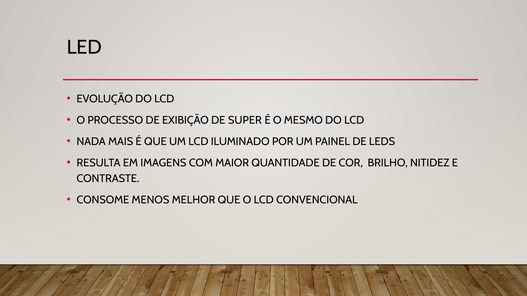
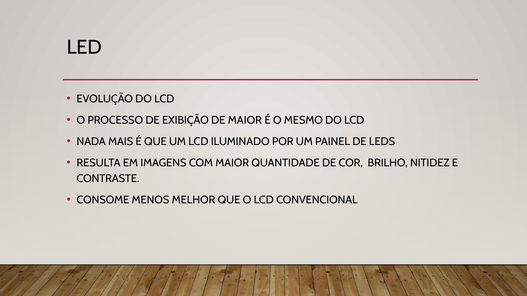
DE SUPER: SUPER -> MAIOR (245, 120)
